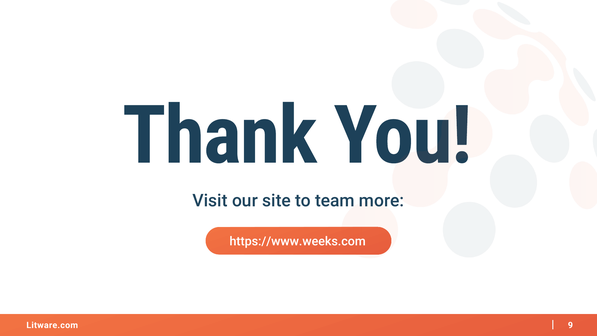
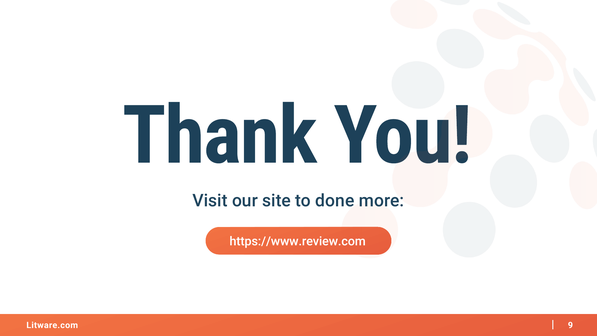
team: team -> done (335, 201)
https://www.weeks.com: https://www.weeks.com -> https://www.review.com (298, 241)
